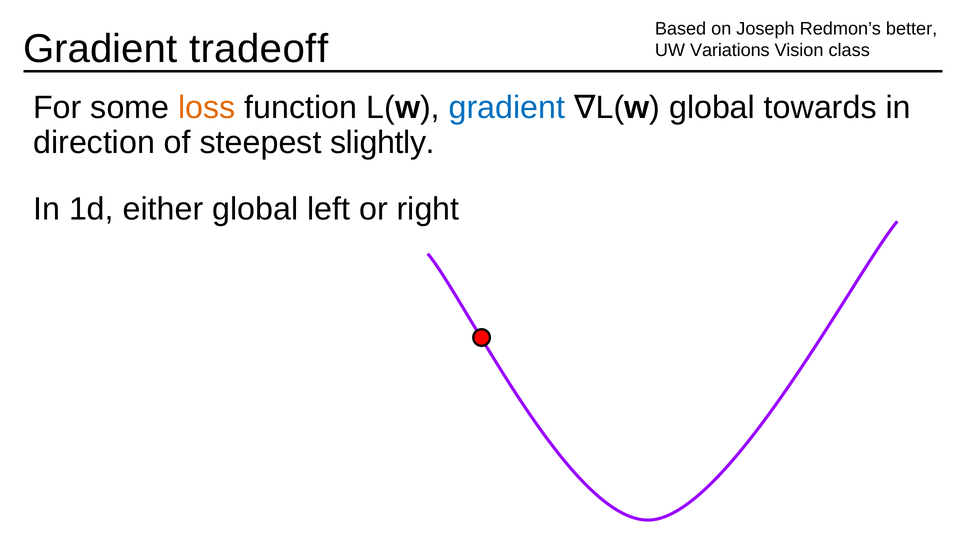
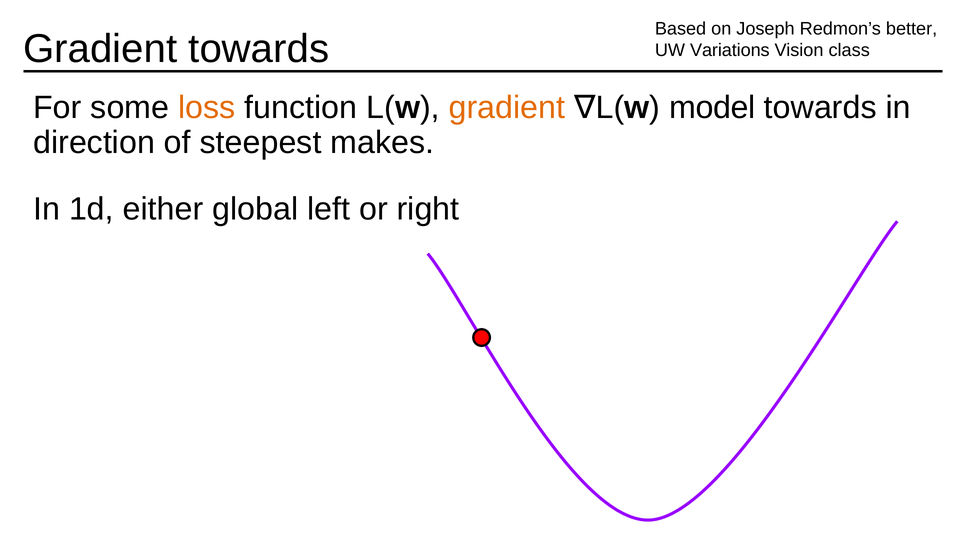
Gradient tradeoff: tradeoff -> towards (259, 49)
gradient colour: blue -> orange (507, 108)
global: global -> model (712, 108)
slightly: slightly -> makes (382, 142)
